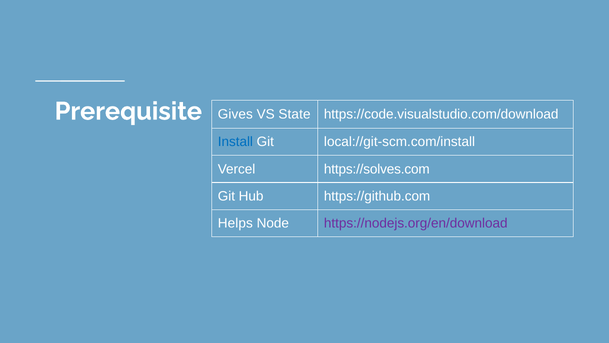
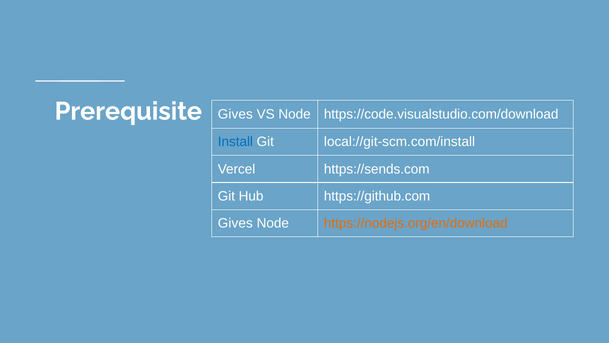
VS State: State -> Node (295, 114)
https://solves.com: https://solves.com -> https://sends.com (377, 169)
Helps: Helps -> Gives (235, 223)
https://nodejs.org/en/download colour: purple -> orange (416, 223)
